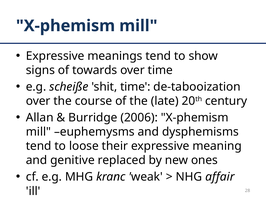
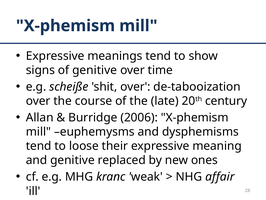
of towards: towards -> genitive (95, 70)
shit time: time -> over (135, 87)
